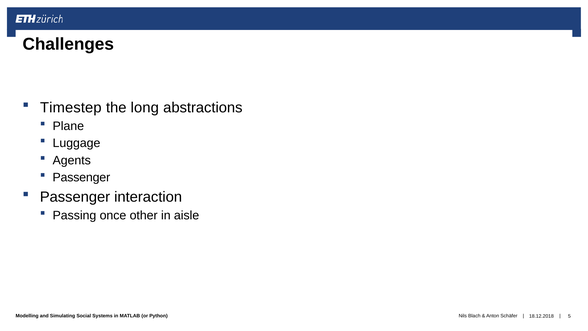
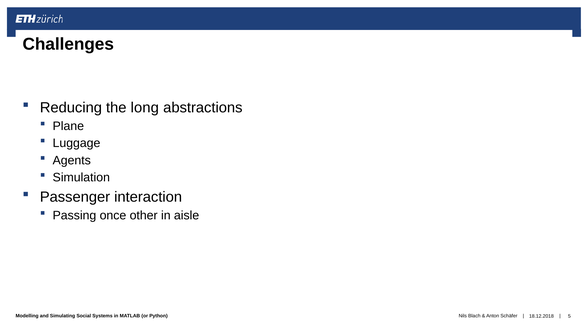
Timestep: Timestep -> Reducing (71, 108)
Passenger: Passenger -> Simulation (81, 177)
